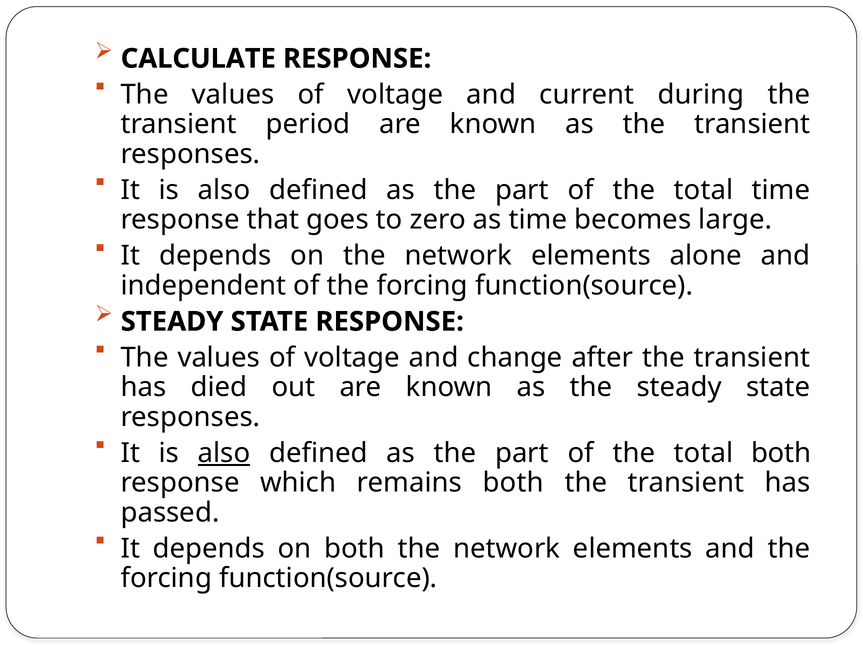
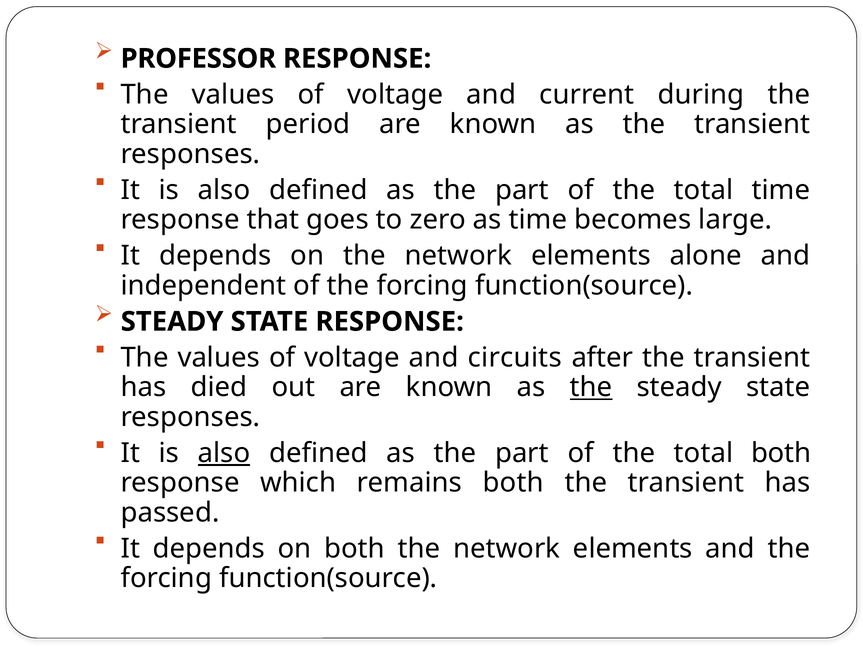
CALCULATE: CALCULATE -> PROFESSOR (198, 59)
change: change -> circuits (515, 358)
the underline: none -> present (591, 388)
